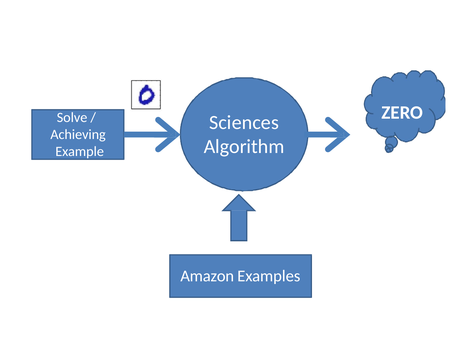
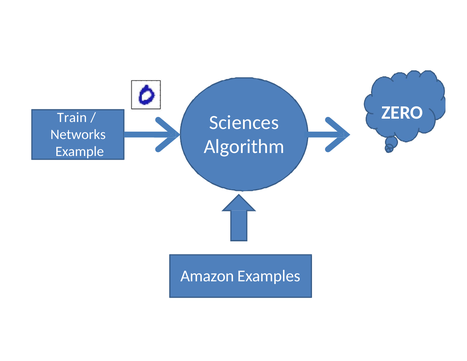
Solve: Solve -> Train (72, 118)
Achieving: Achieving -> Networks (78, 135)
